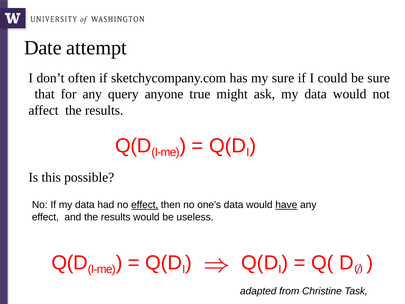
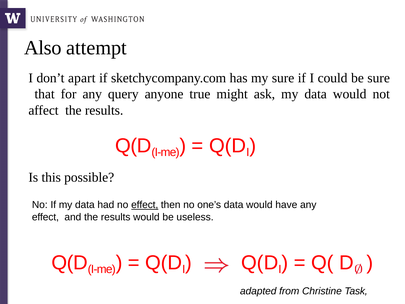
Date: Date -> Also (43, 48)
often: often -> apart (82, 78)
have underline: present -> none (286, 205)
